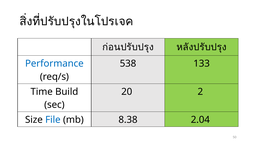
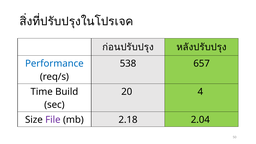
133: 133 -> 657 (202, 64)
2: 2 -> 4 (200, 92)
File colour: blue -> purple (53, 120)
8.38: 8.38 -> 2.18 (128, 120)
